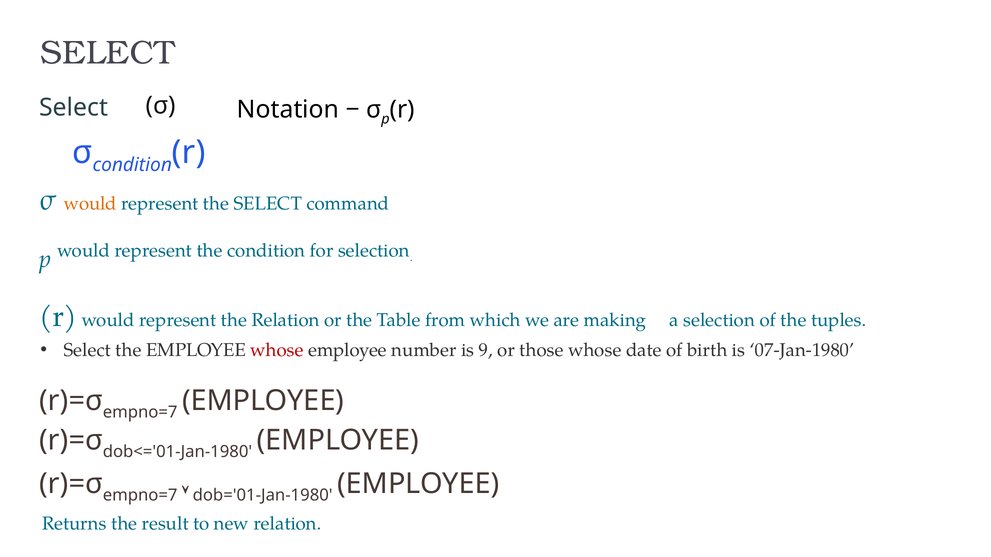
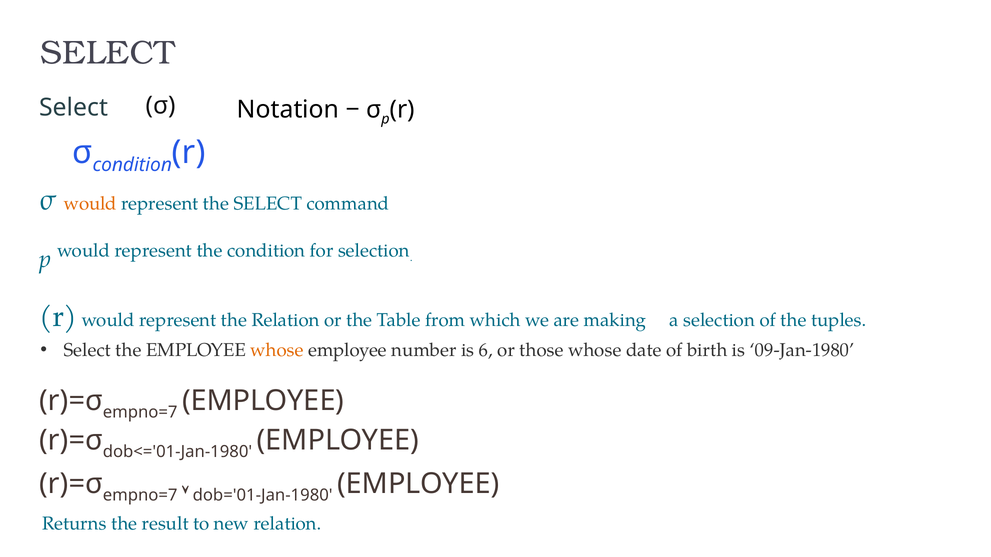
whose colour: red -> orange (277, 351)
9: 9 -> 6 (486, 351)
07-Jan-1980: 07-Jan-1980 -> 09-Jan-1980 (802, 351)
